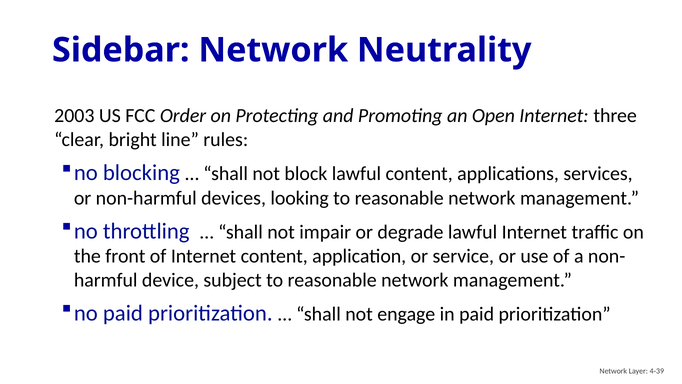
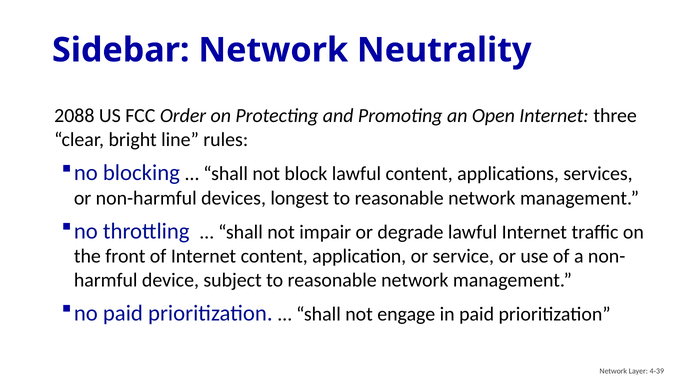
2003: 2003 -> 2088 (74, 116)
looking: looking -> longest (300, 198)
